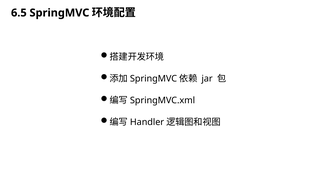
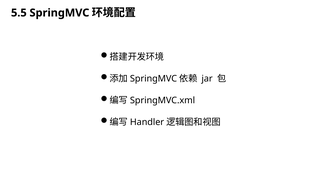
6.5: 6.5 -> 5.5 (19, 13)
